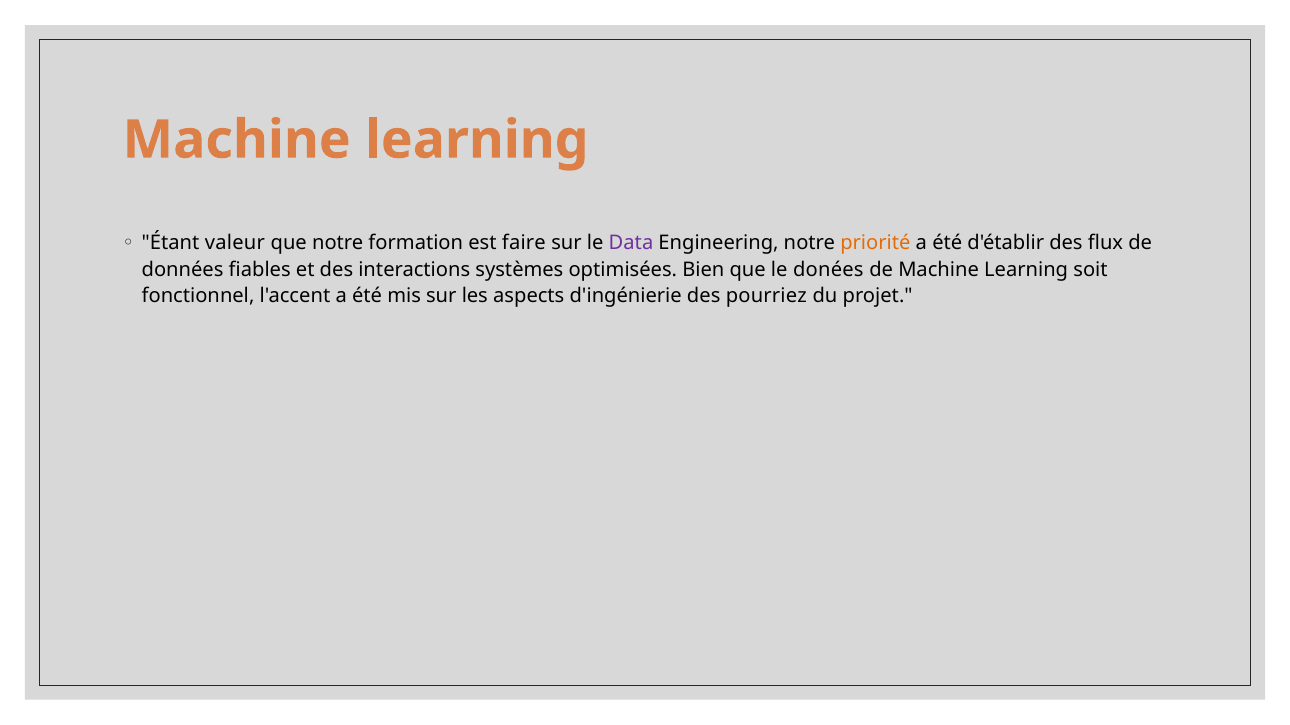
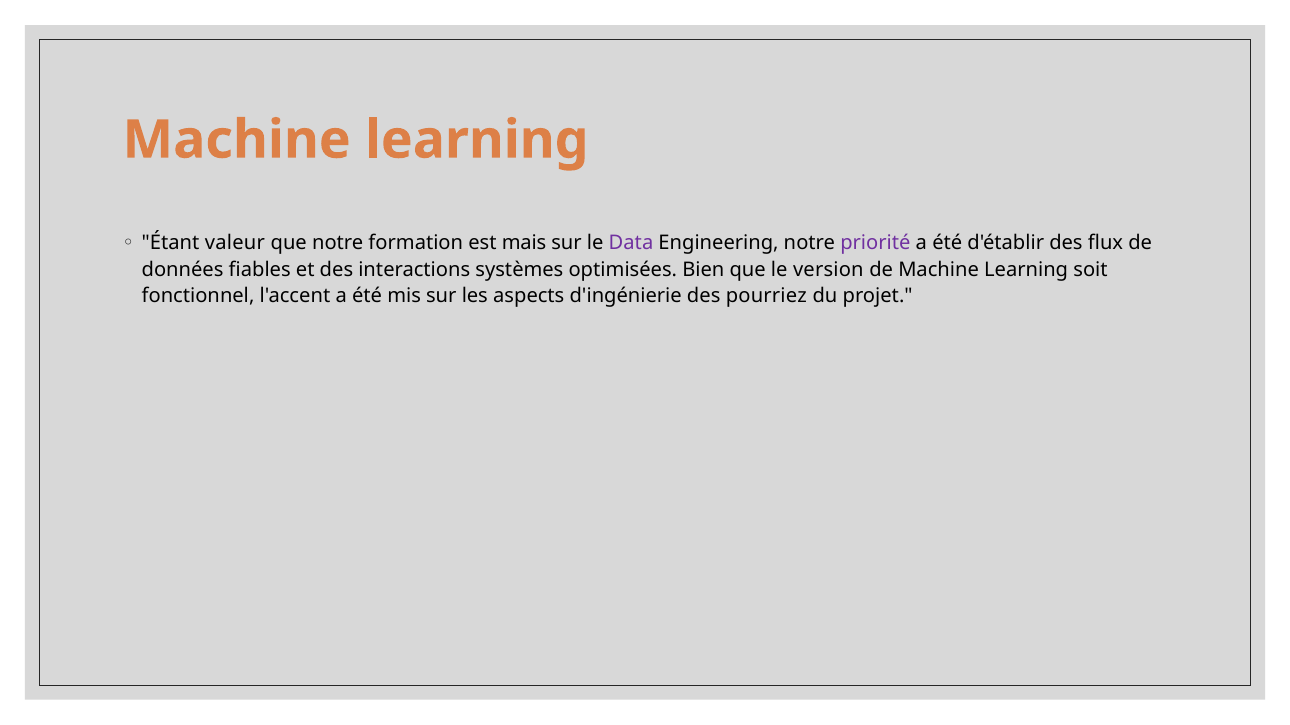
faire: faire -> mais (524, 243)
priorité colour: orange -> purple (875, 243)
donées: donées -> version (828, 270)
